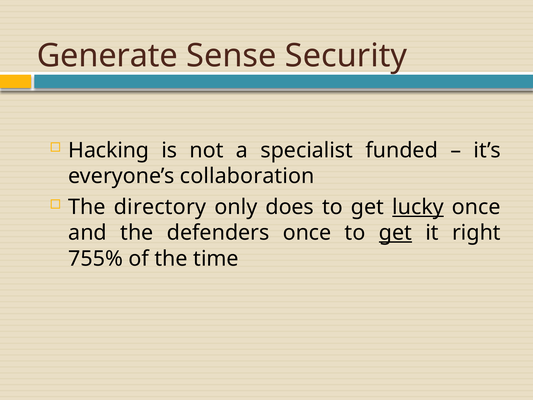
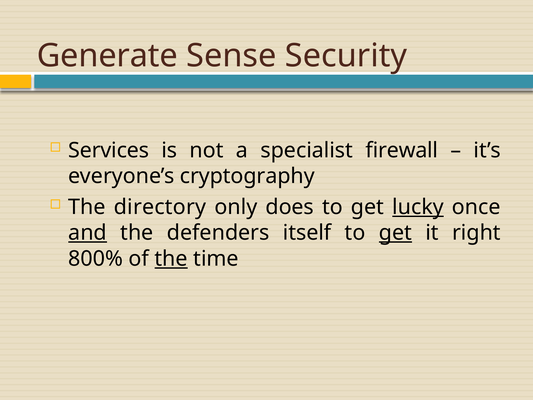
Hacking: Hacking -> Services (109, 150)
funded: funded -> firewall (402, 150)
collaboration: collaboration -> cryptography (247, 176)
and underline: none -> present (88, 233)
defenders once: once -> itself (307, 233)
755%: 755% -> 800% (96, 259)
the underline: none -> present (171, 259)
